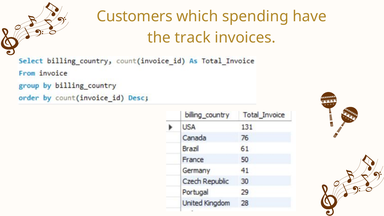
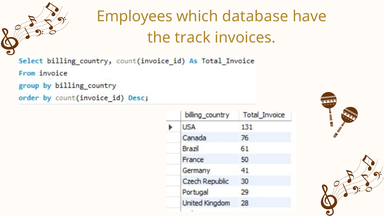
Customers: Customers -> Employees (135, 16)
spending: spending -> database (255, 16)
